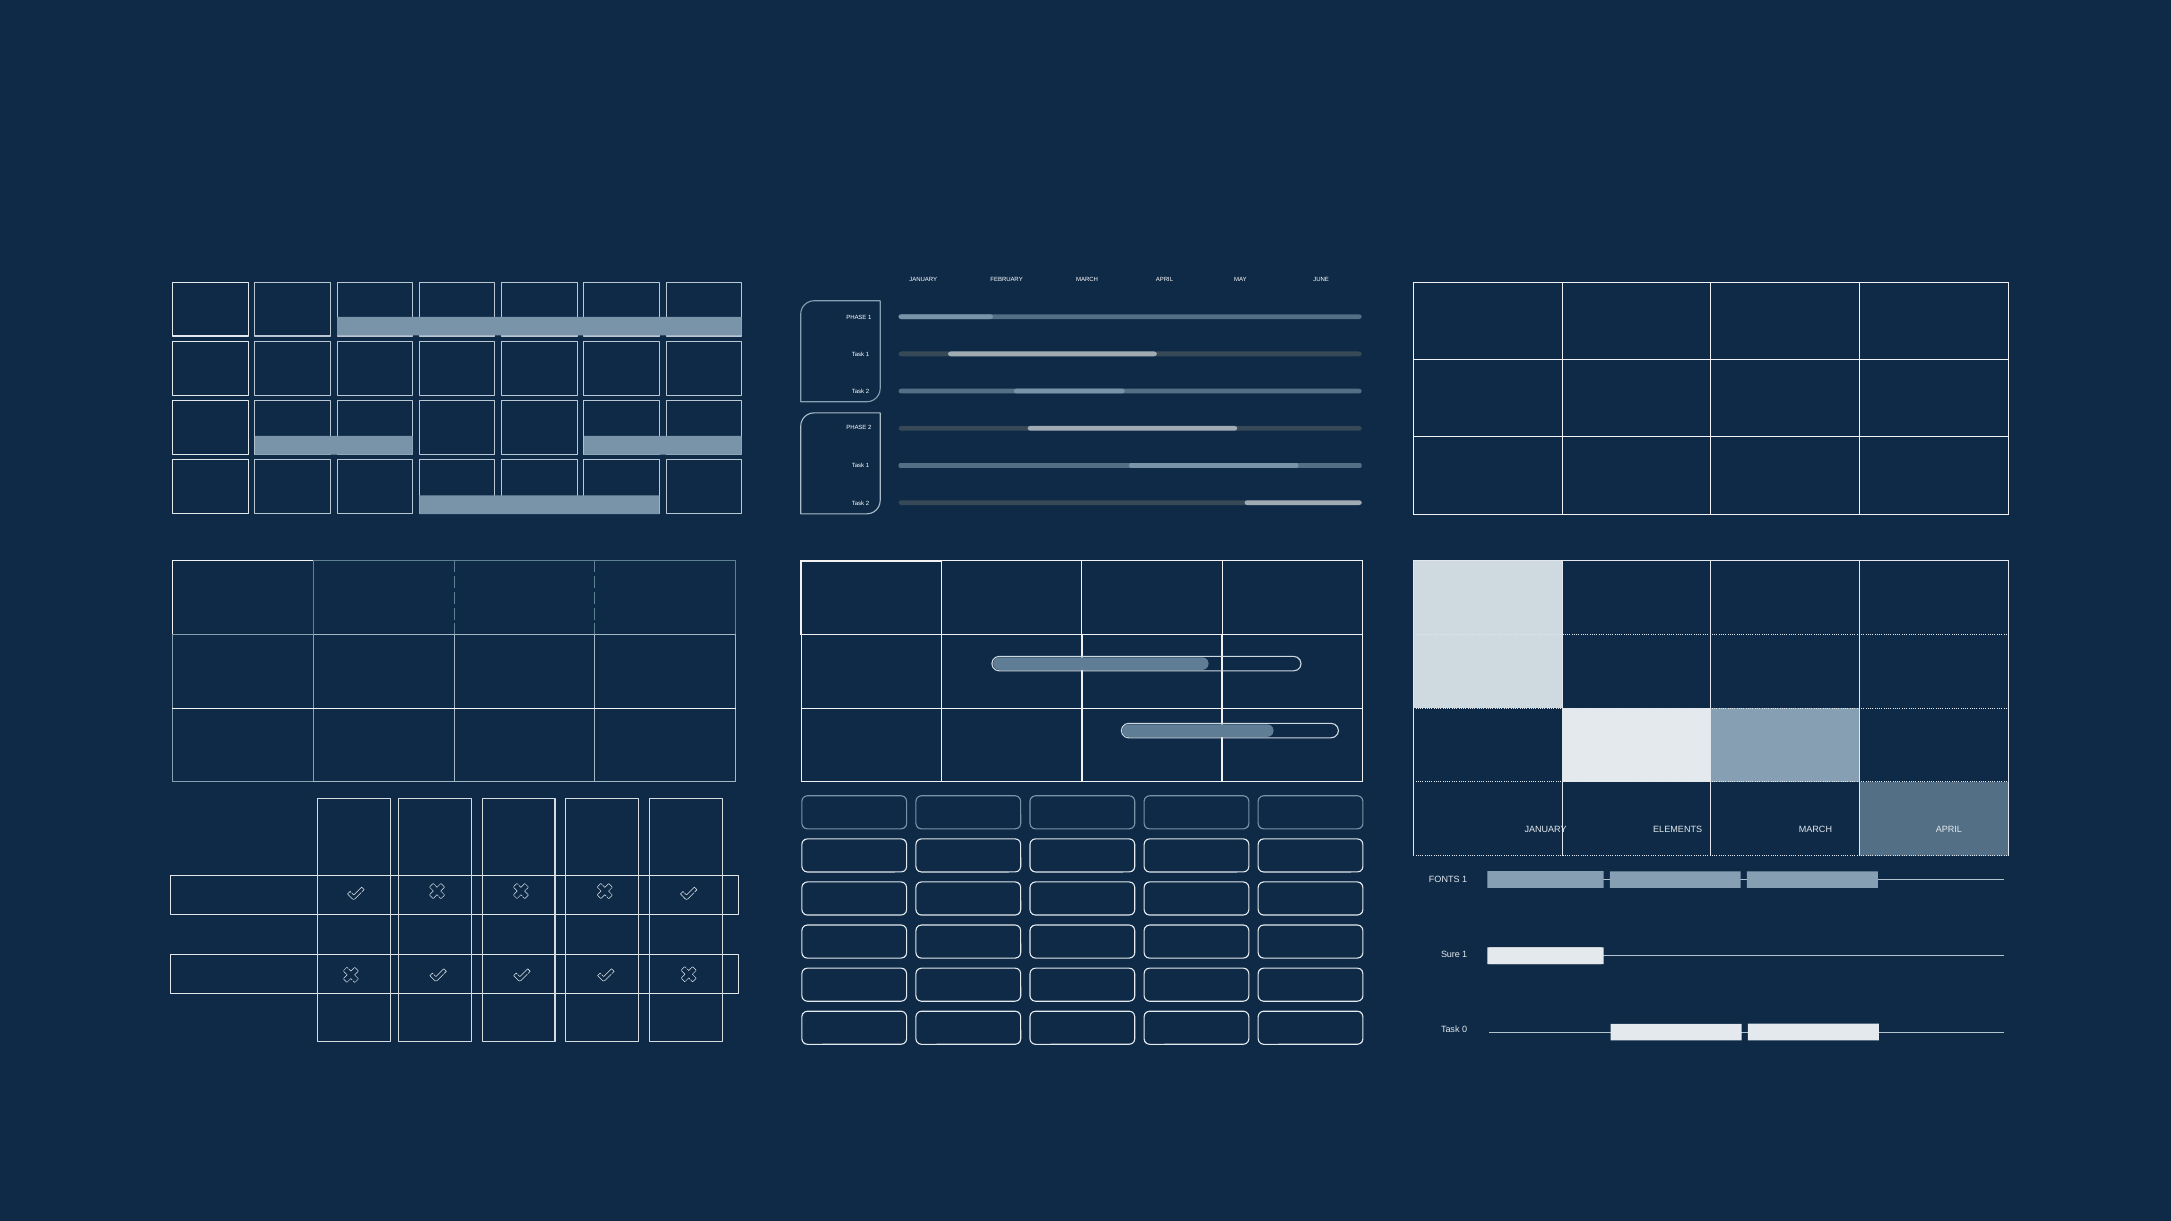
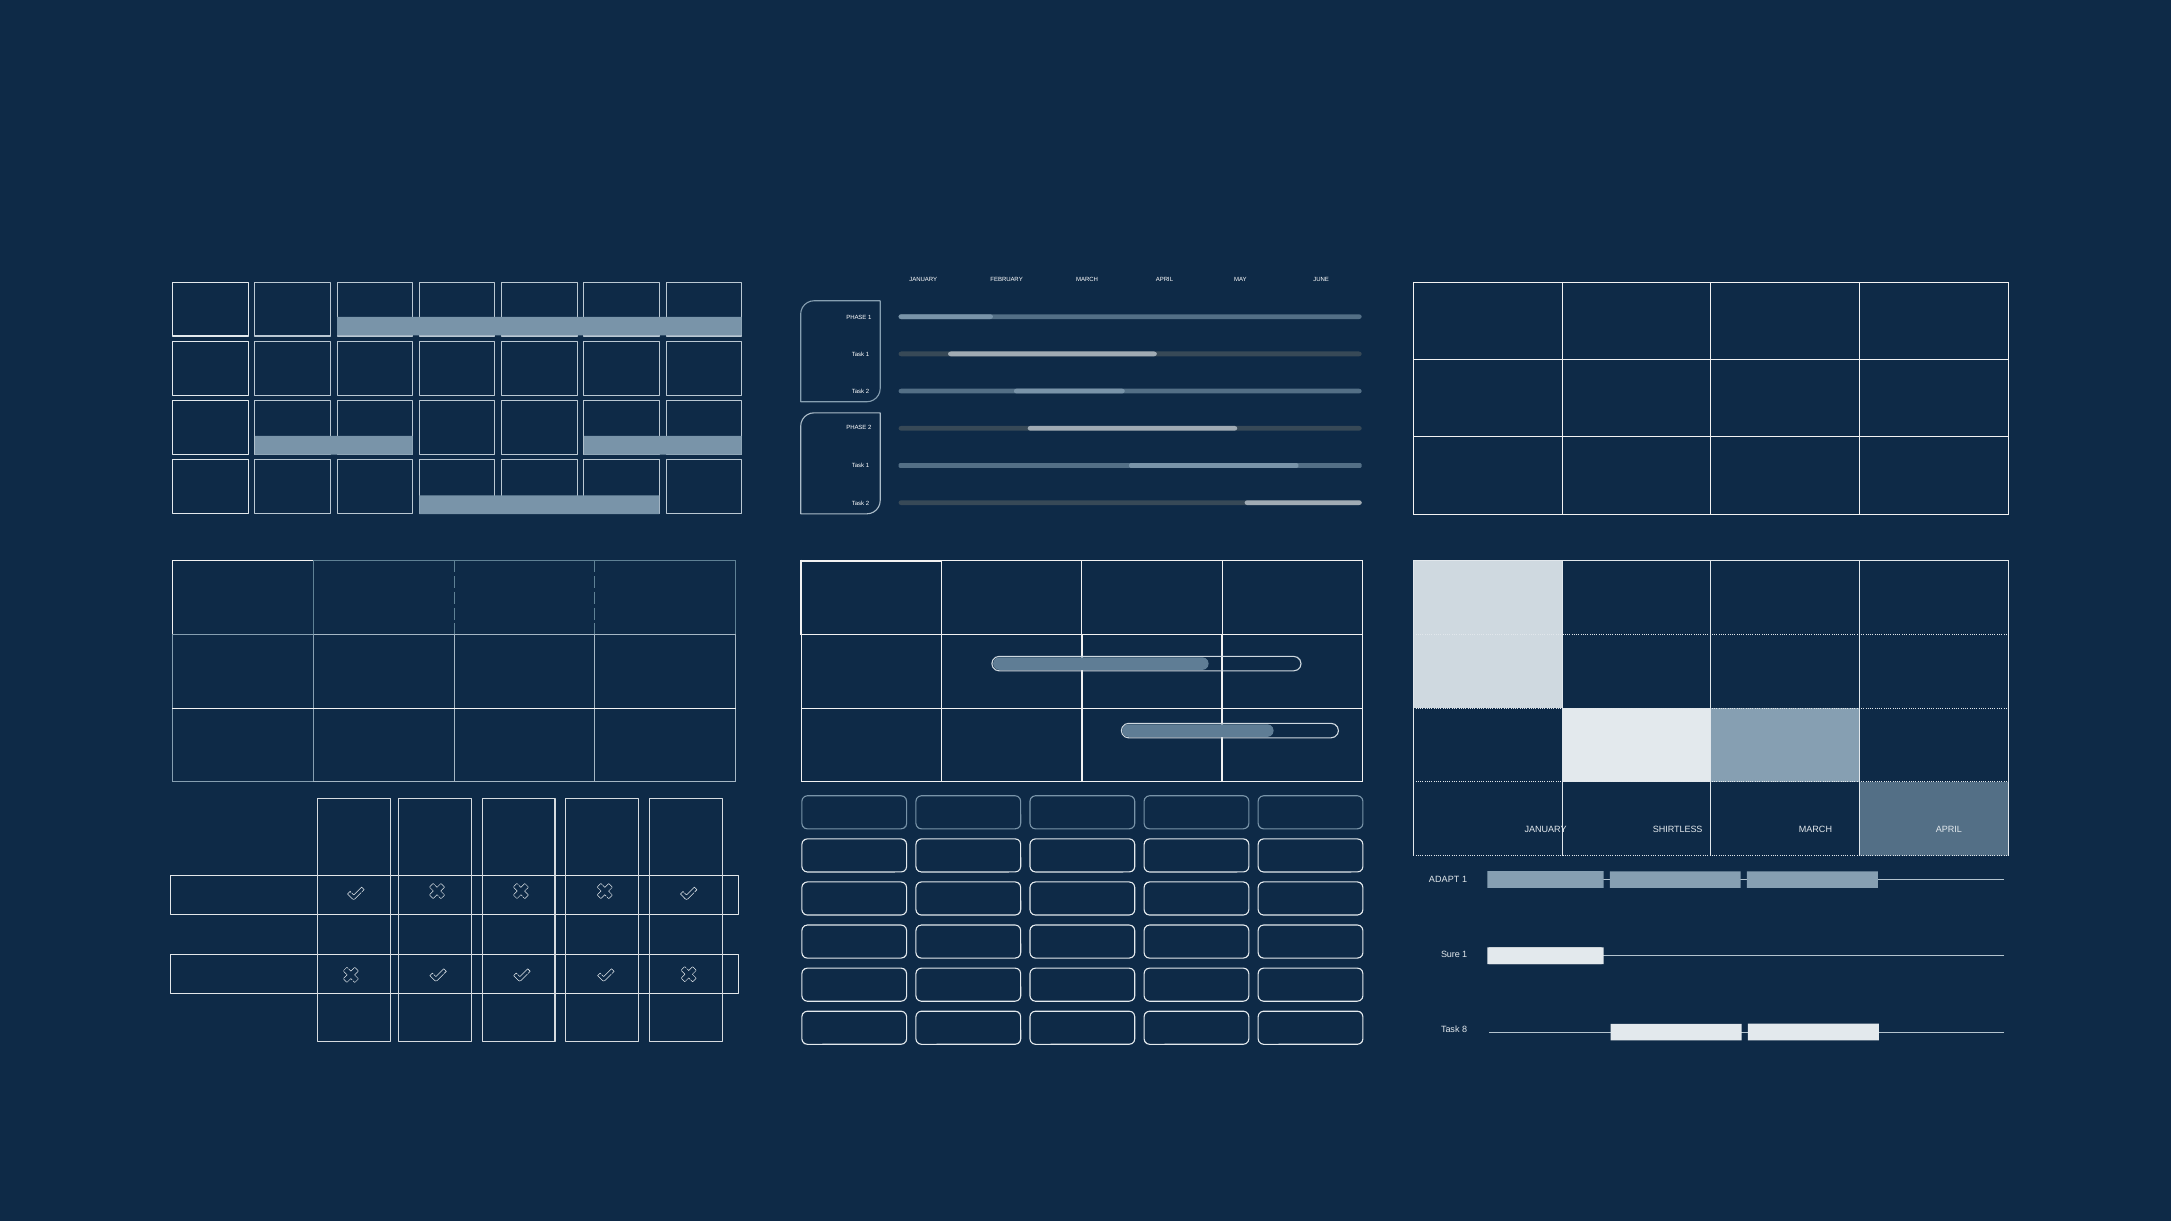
ELEMENTS: ELEMENTS -> SHIRTLESS (1678, 830)
FONTS: FONTS -> ADAPT (1444, 880)
0: 0 -> 8 (1465, 1030)
